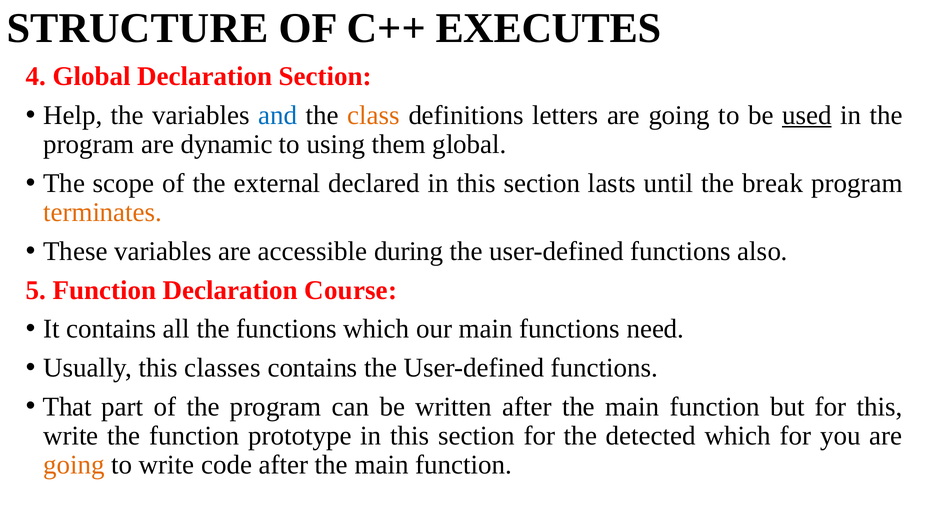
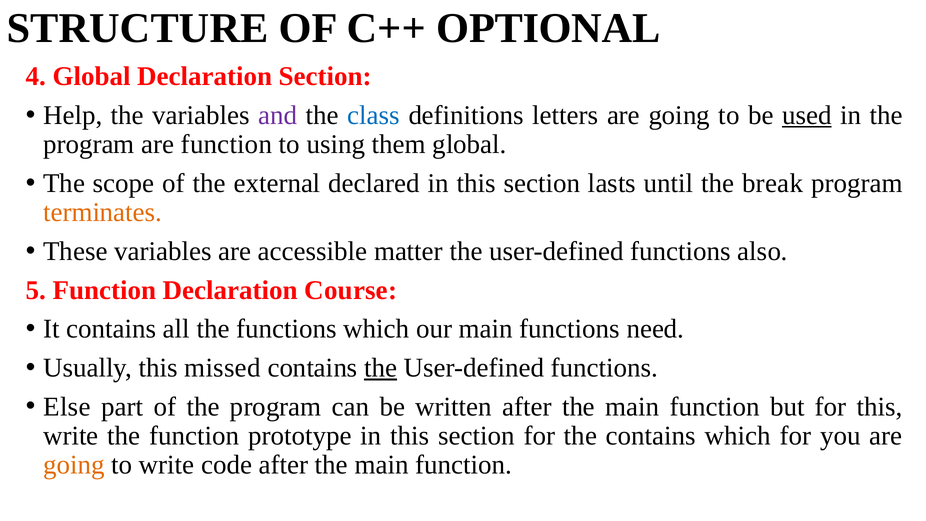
EXECUTES: EXECUTES -> OPTIONAL (548, 28)
and colour: blue -> purple (278, 115)
class colour: orange -> blue (374, 115)
are dynamic: dynamic -> function (226, 144)
during: during -> matter (408, 251)
classes: classes -> missed (223, 368)
the underline: none -> present (381, 368)
That: That -> Else (67, 407)
the detected: detected -> contains (651, 436)
